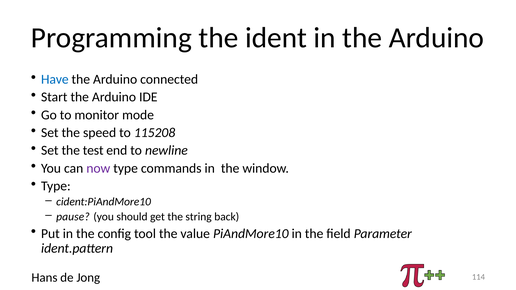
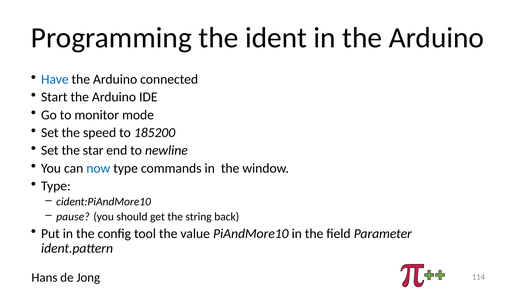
115208: 115208 -> 185200 (155, 133)
test: test -> star (93, 151)
now colour: purple -> blue (98, 168)
